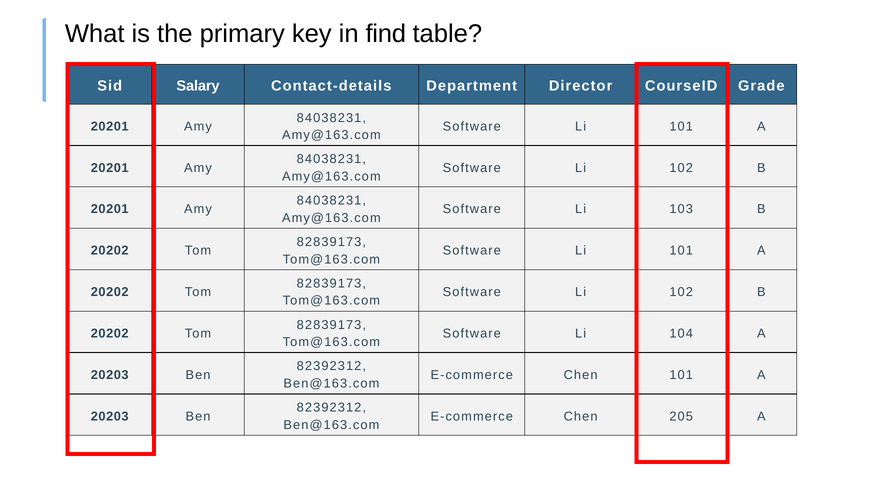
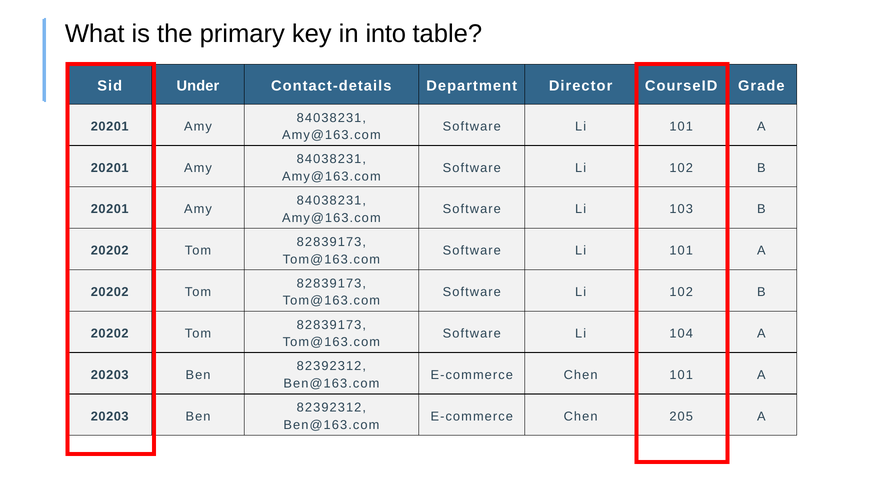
find: find -> into (386, 34)
Salary: Salary -> Under (198, 86)
